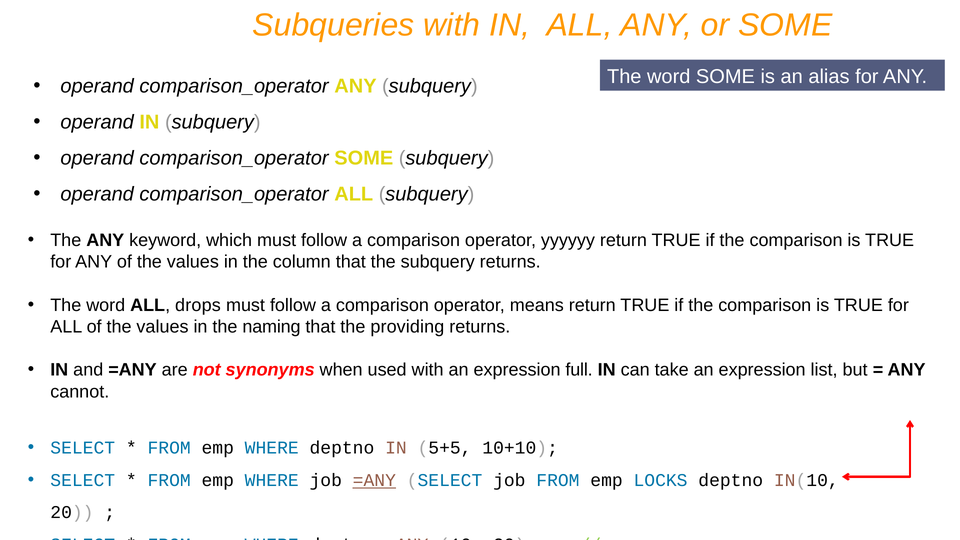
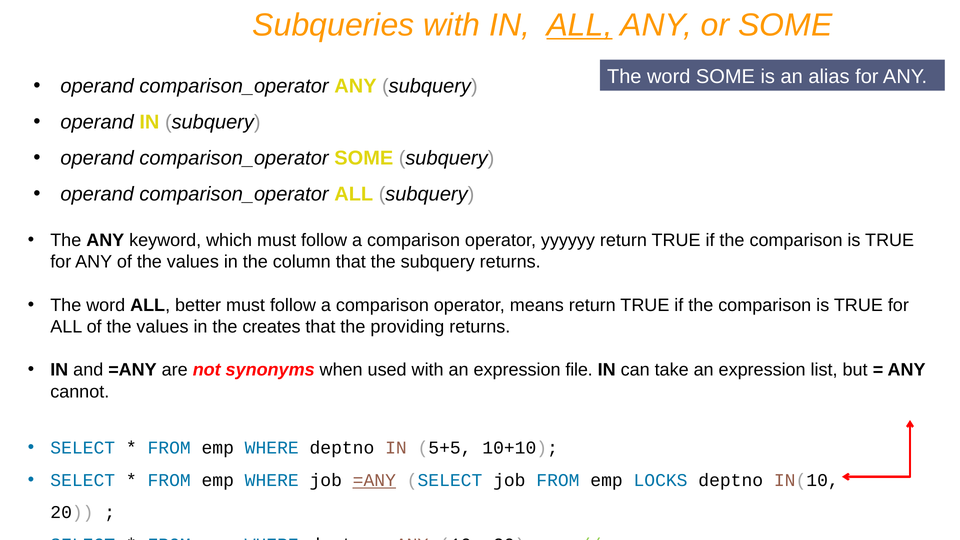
ALL underline: none -> present (579, 25)
drops: drops -> better (198, 305)
naming: naming -> creates (271, 327)
full: full -> file (579, 370)
